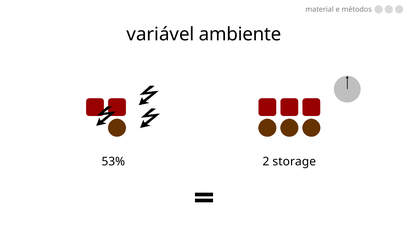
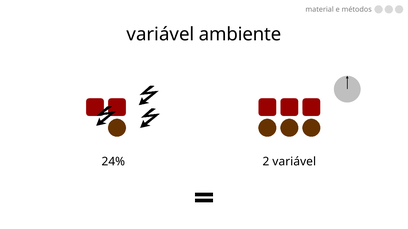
53%: 53% -> 24% (113, 162)
2 storage: storage -> variável (294, 162)
